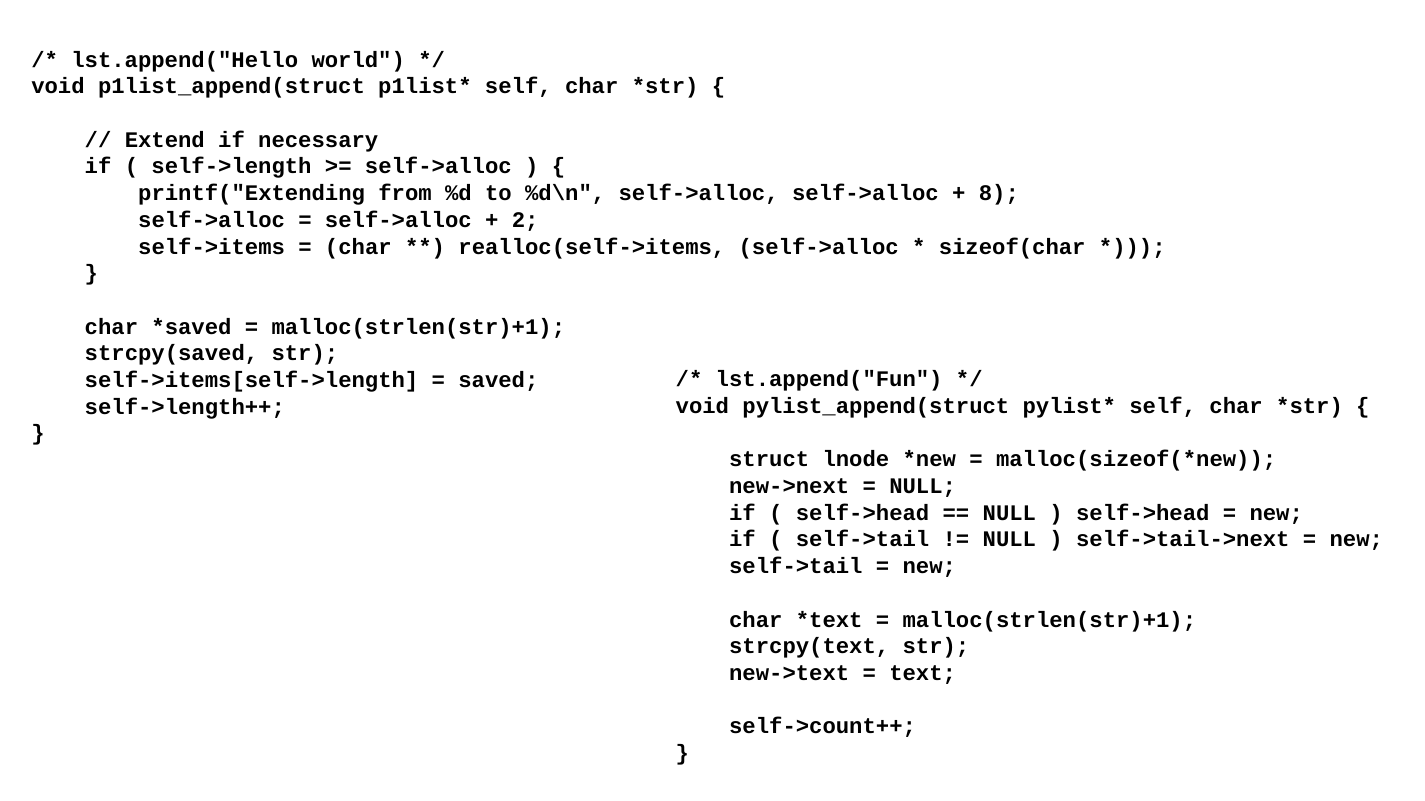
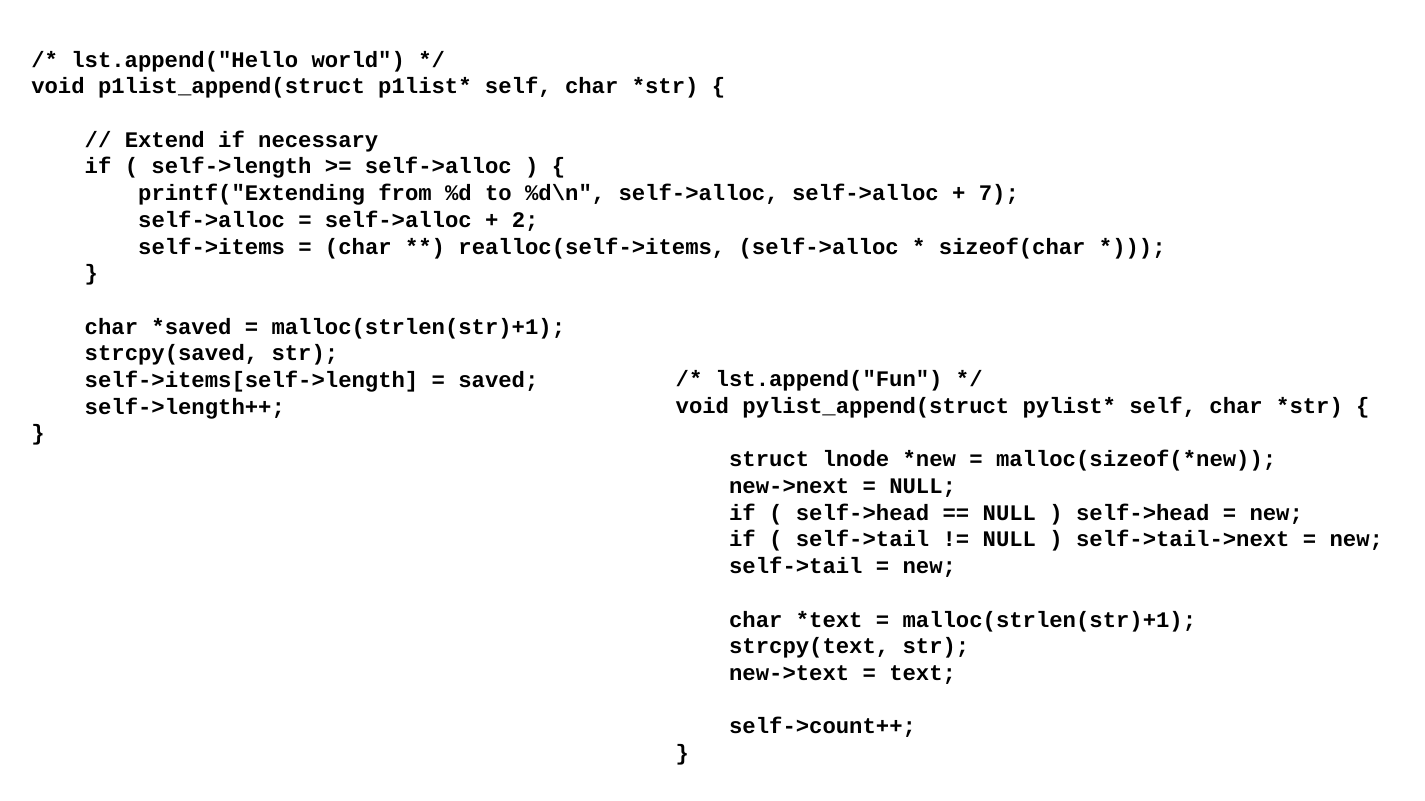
8: 8 -> 7 (999, 193)
